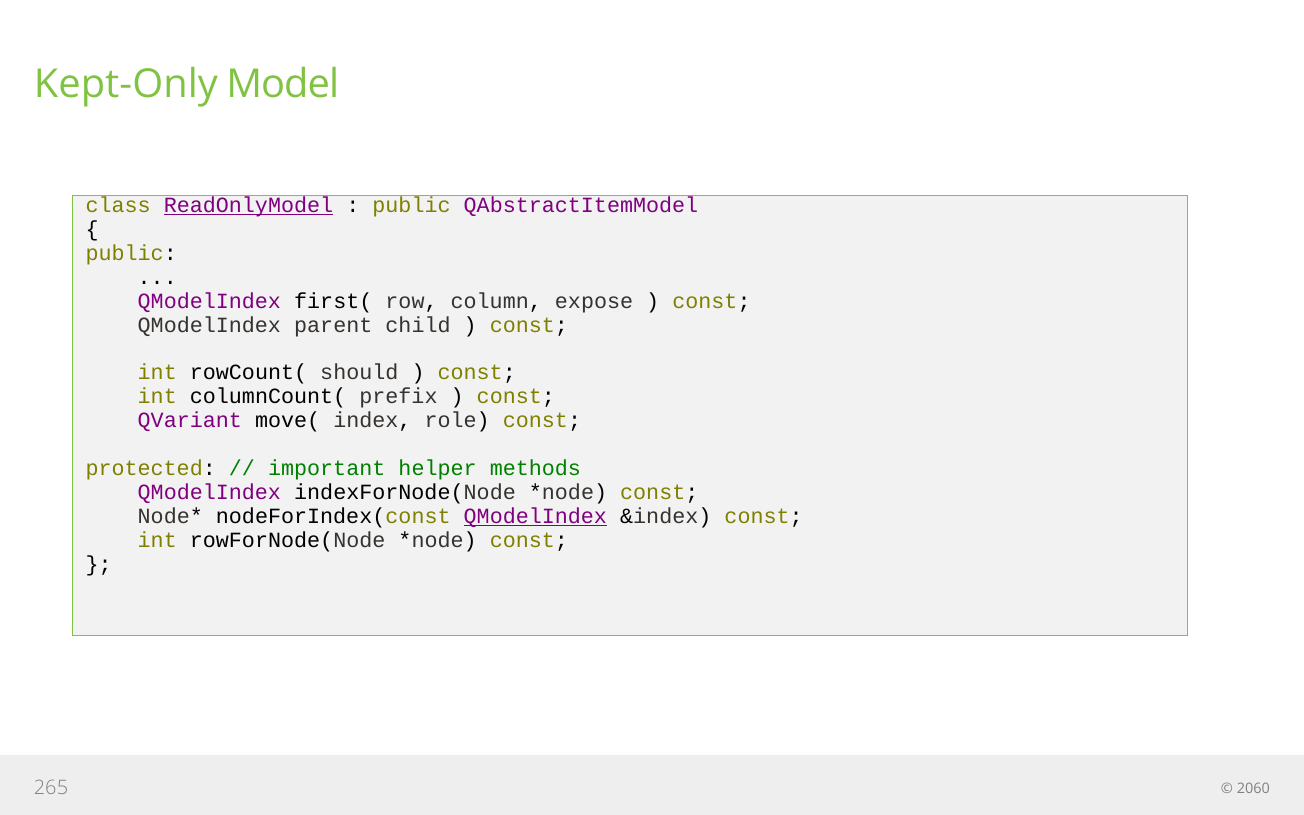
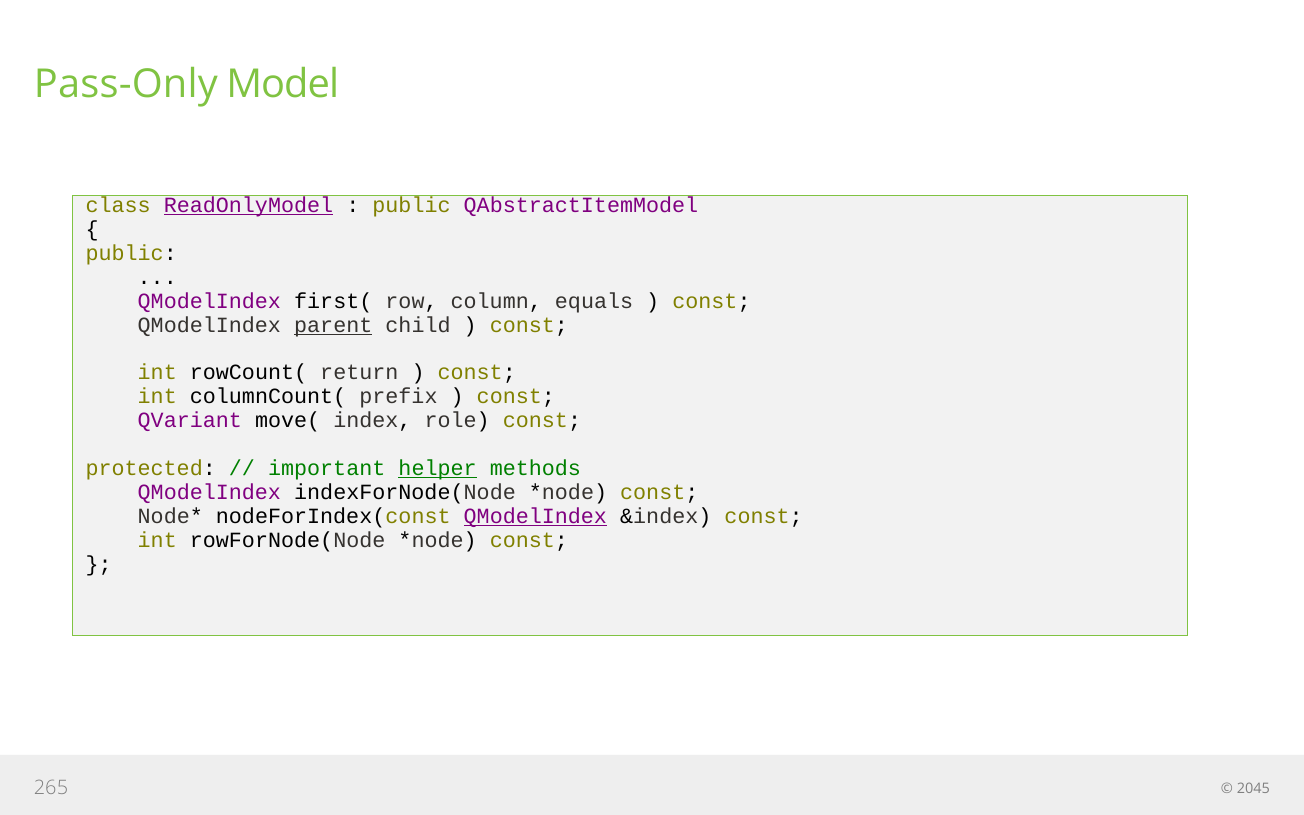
Kept-Only: Kept-Only -> Pass-Only (126, 85)
expose: expose -> equals (594, 301)
parent underline: none -> present (333, 325)
should: should -> return (359, 373)
helper underline: none -> present (438, 468)
2060: 2060 -> 2045 (1253, 789)
